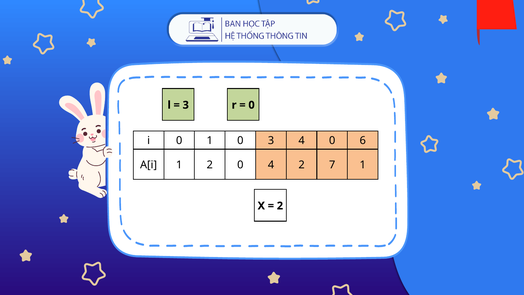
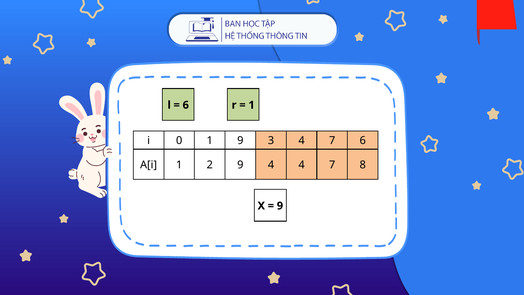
3: 3 -> 6 (186, 105)
0: 0 -> 1 (252, 105)
1 0: 0 -> 9 (240, 141)
3 4 0: 0 -> 7 (332, 141)
2 0: 0 -> 9 (240, 165)
4 2: 2 -> 4 (302, 165)
7 1: 1 -> 8 (363, 165)
2: 2 -> 9 (280, 206)
